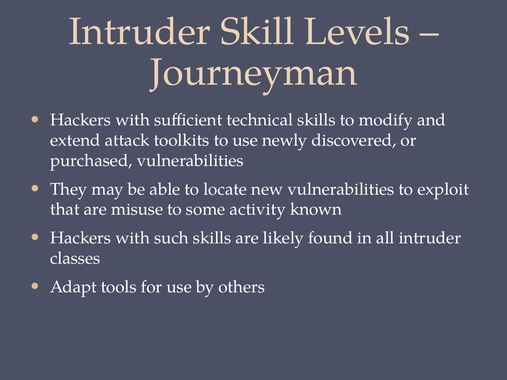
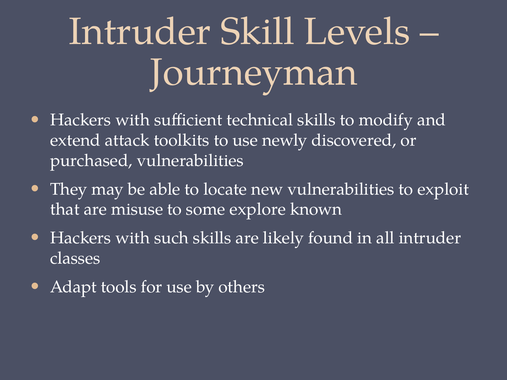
activity: activity -> explore (258, 210)
